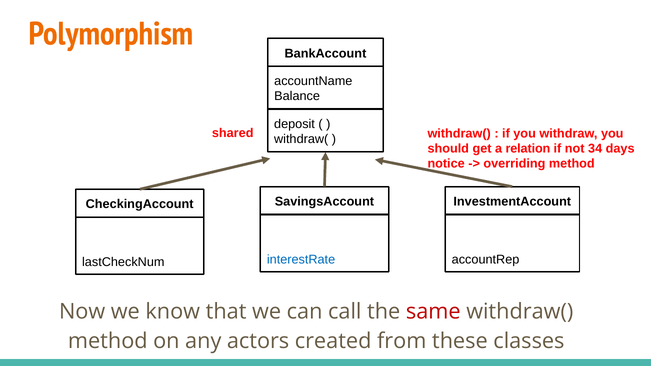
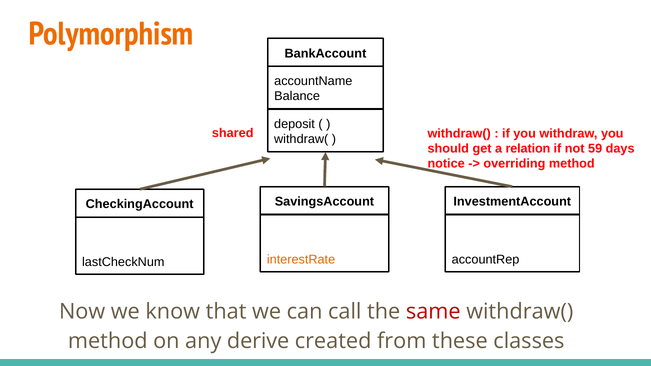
34: 34 -> 59 (595, 149)
interestRate colour: blue -> orange (301, 260)
actors: actors -> derive (258, 341)
